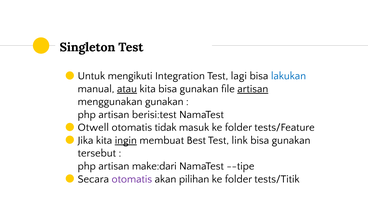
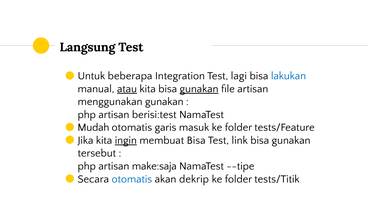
Singleton: Singleton -> Langsung (87, 47)
mengikuti: mengikuti -> beberapa (130, 76)
gunakan underline: none -> present (199, 89)
artisan underline: present -> none (253, 89)
Otwell: Otwell -> Mudah (93, 127)
tidak: tidak -> garis (166, 127)
membuat Best: Best -> Bisa (196, 140)
make:dari: make:dari -> make:saja (154, 166)
otomatis colour: purple -> blue (132, 179)
pilihan: pilihan -> dekrip (194, 179)
